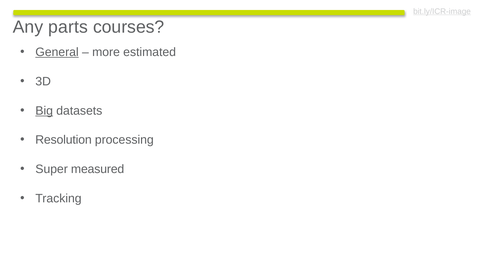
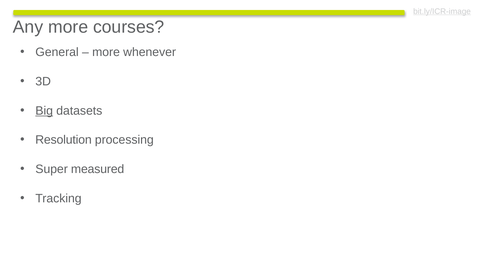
Any parts: parts -> more (68, 27)
General underline: present -> none (57, 52)
estimated: estimated -> whenever (150, 52)
